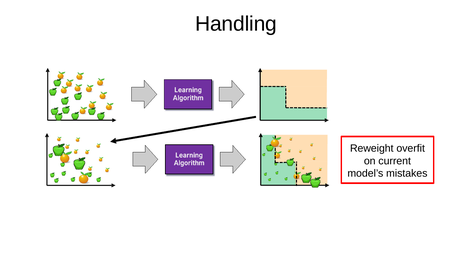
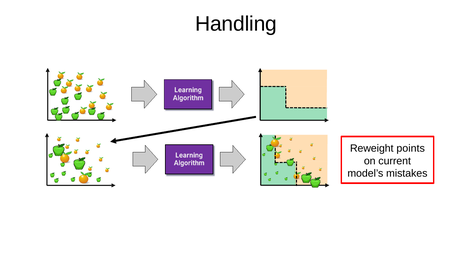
overfit: overfit -> points (411, 148)
